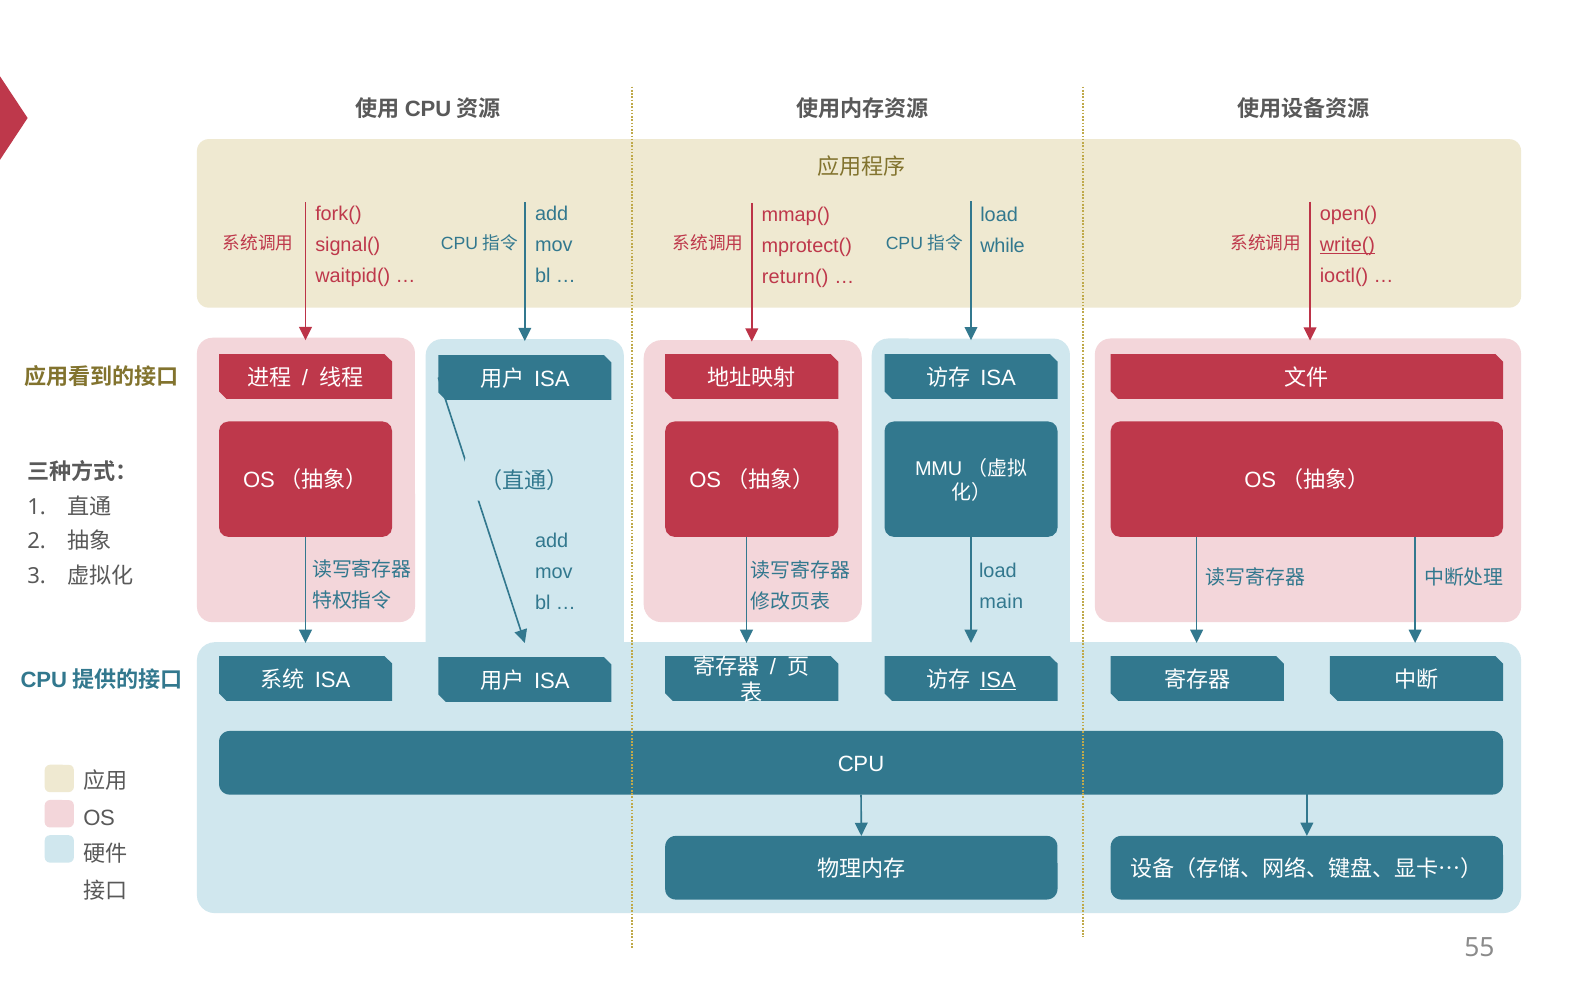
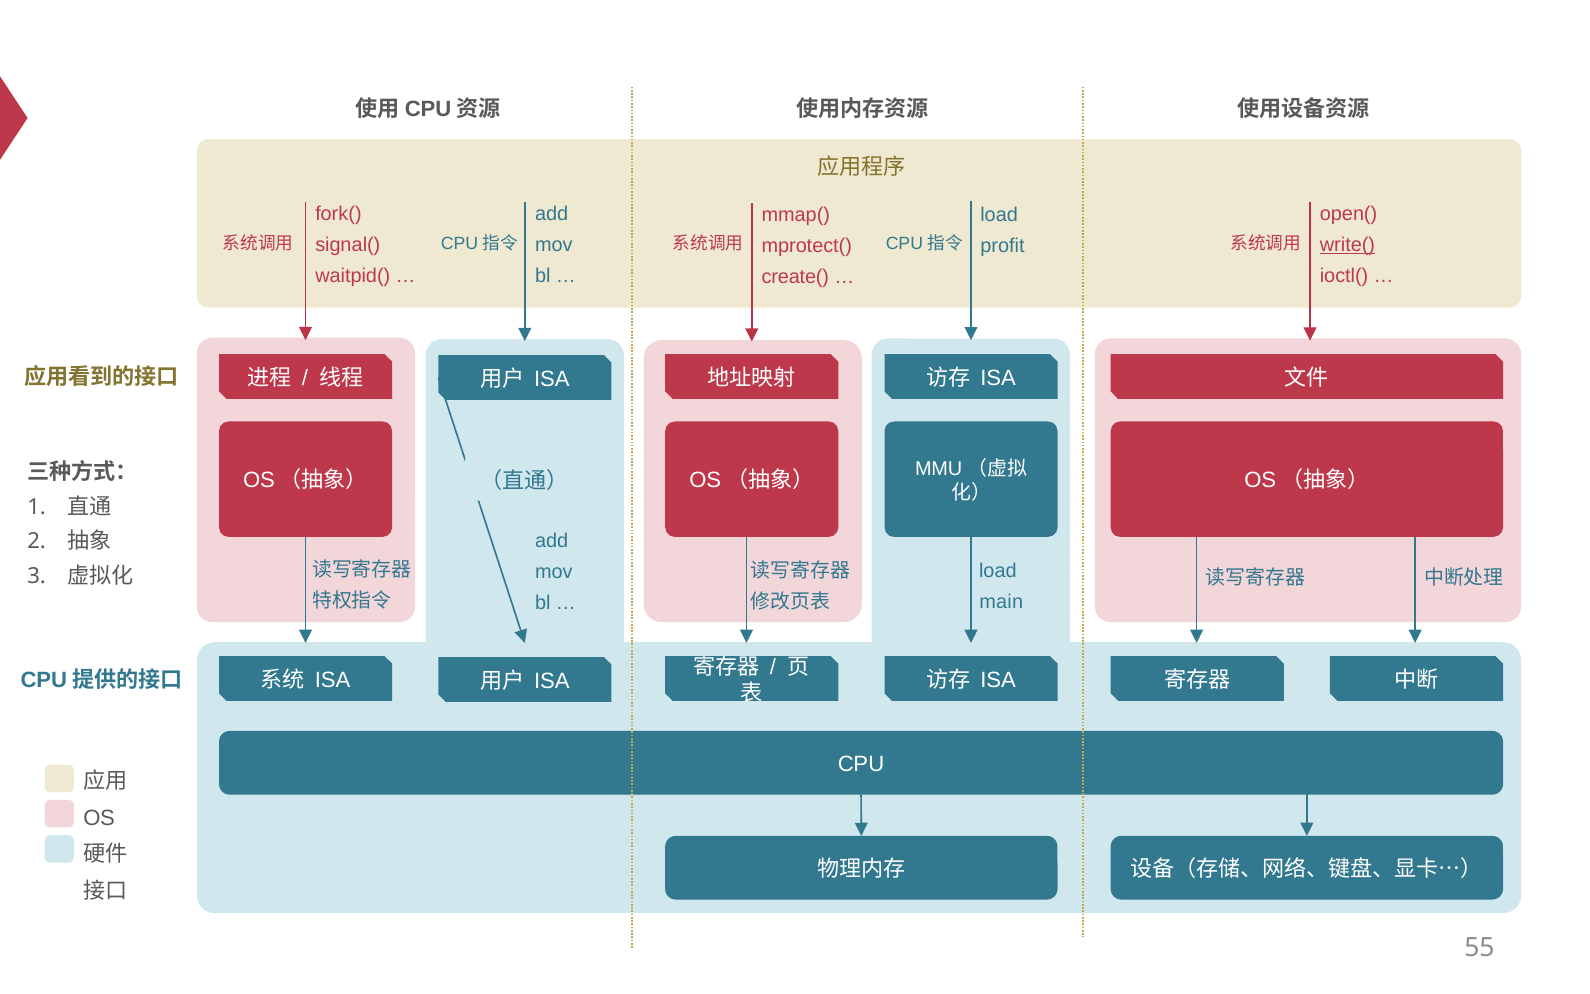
while: while -> profit (1002, 246)
return(: return( -> create( (795, 277)
ISA underline: present -> none (998, 680)
